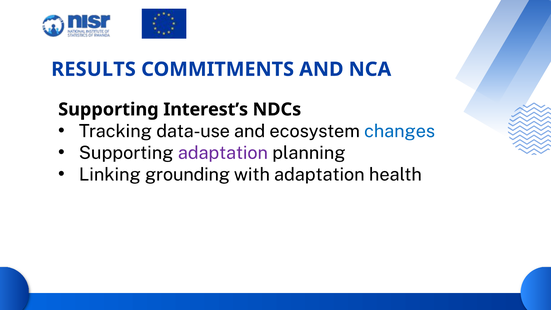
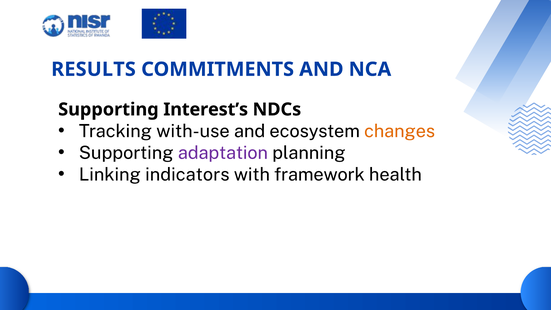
data-use: data-use -> with-use (193, 131)
changes colour: blue -> orange (400, 131)
grounding: grounding -> indicators (187, 175)
with adaptation: adaptation -> framework (319, 175)
